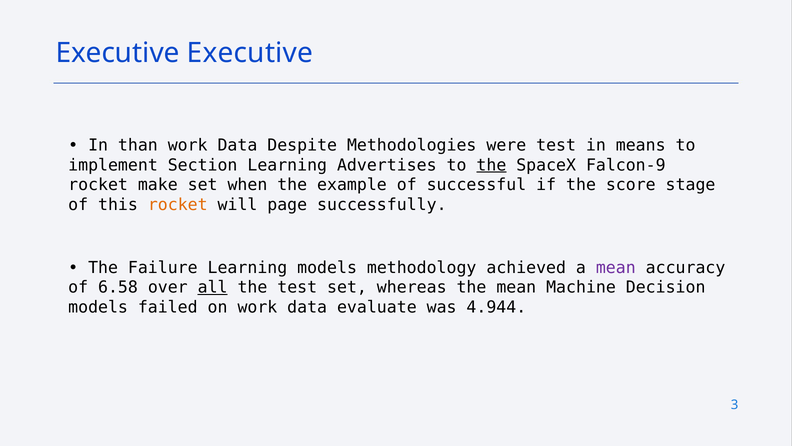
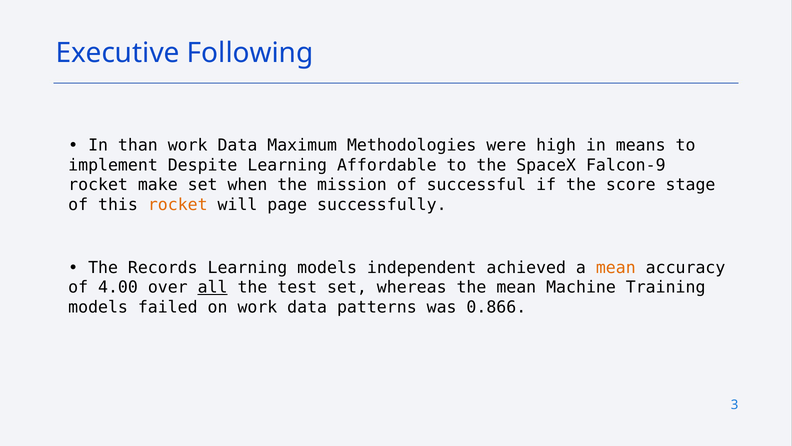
Executive Executive: Executive -> Following (250, 53)
Despite: Despite -> Maximum (302, 145)
were test: test -> high (556, 145)
Section: Section -> Despite (203, 165)
Advertises: Advertises -> Affordable (387, 165)
the underline: present -> none (491, 165)
example: example -> mission (352, 185)
Failure: Failure -> Records (163, 267)
methodology: methodology -> independent (422, 267)
mean colour: purple -> orange (616, 267)
6.58: 6.58 -> 4.00 (118, 287)
Decision: Decision -> Training (666, 287)
evaluate: evaluate -> patterns (377, 307)
4.944: 4.944 -> 0.866 (496, 307)
